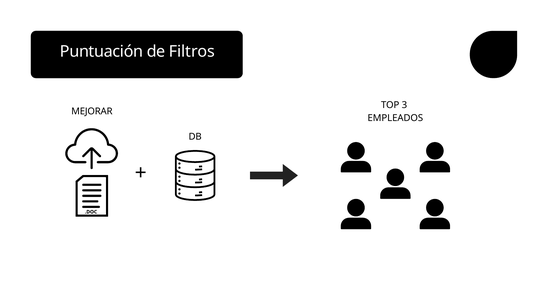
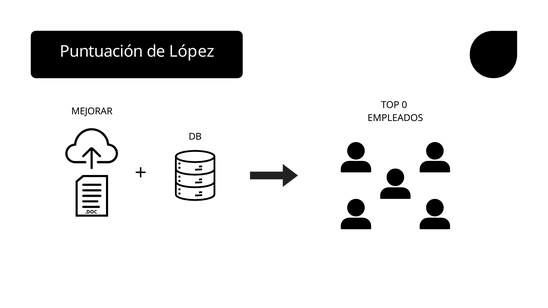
Filtros: Filtros -> López (192, 52)
3: 3 -> 0 (404, 105)
